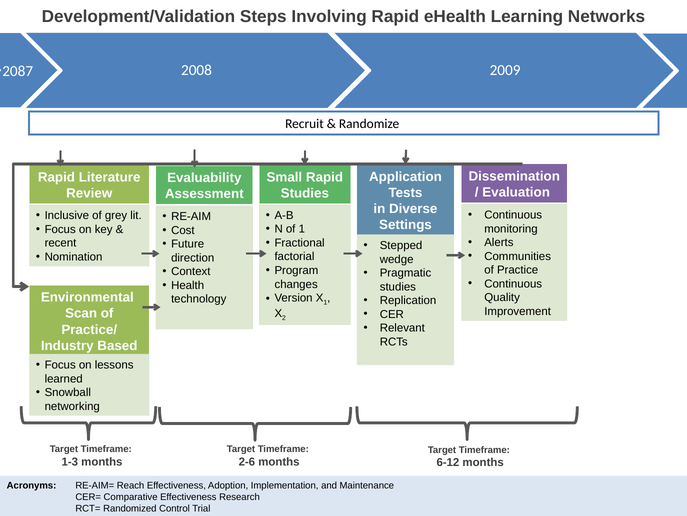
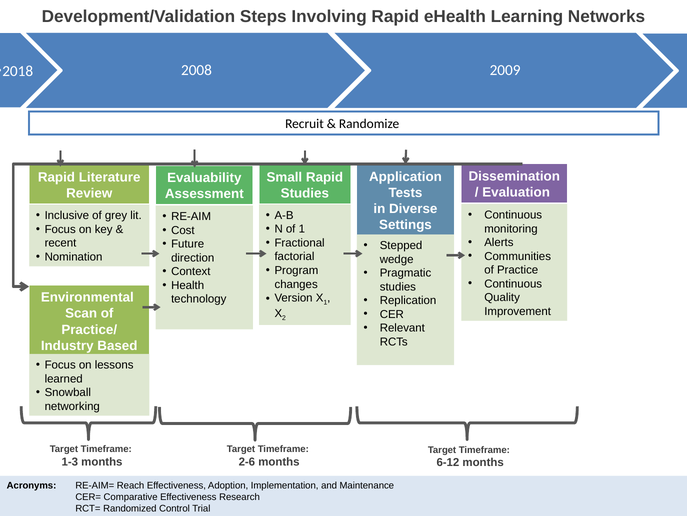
2087: 2087 -> 2018 (18, 71)
